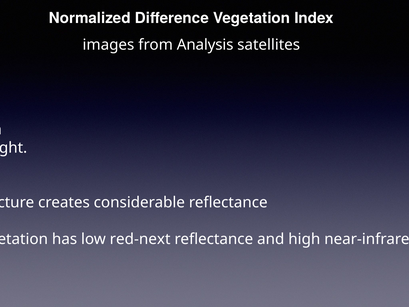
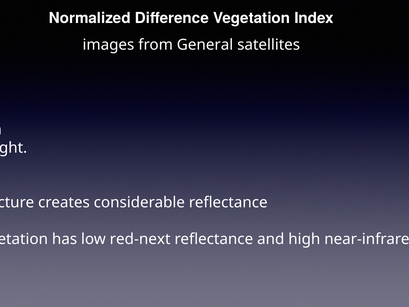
Analysis: Analysis -> General (205, 45)
